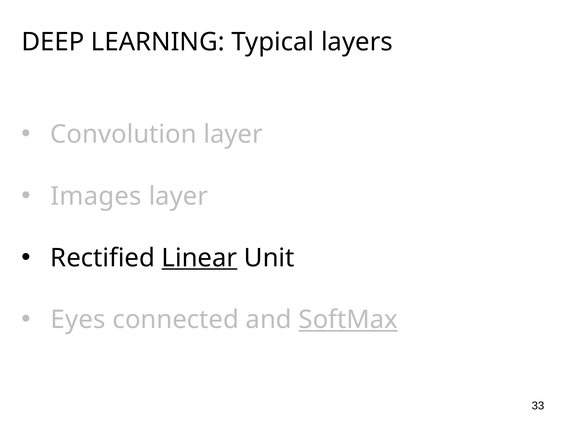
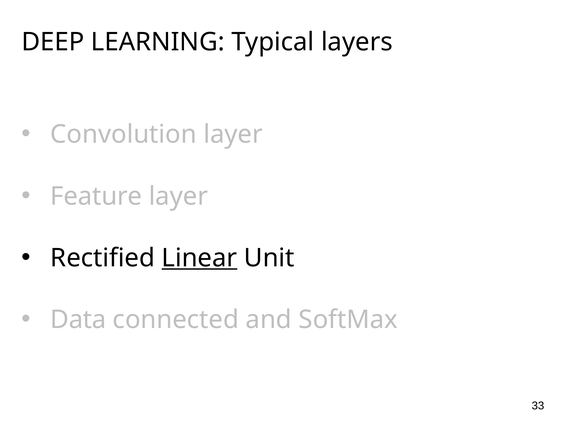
Images: Images -> Feature (96, 196)
Eyes: Eyes -> Data (78, 320)
SoftMax underline: present -> none (348, 320)
